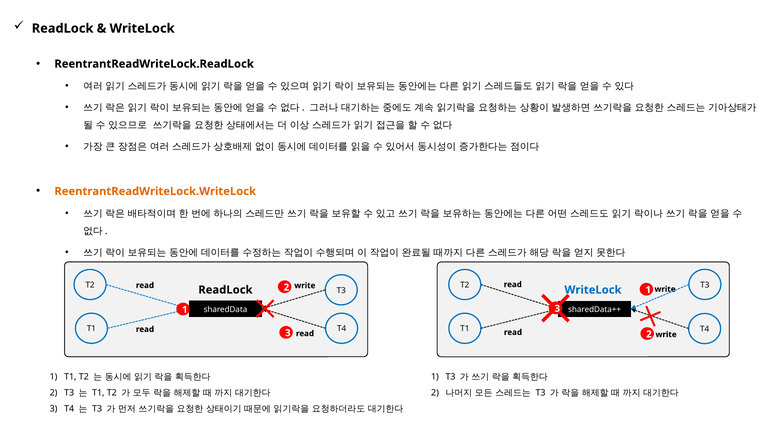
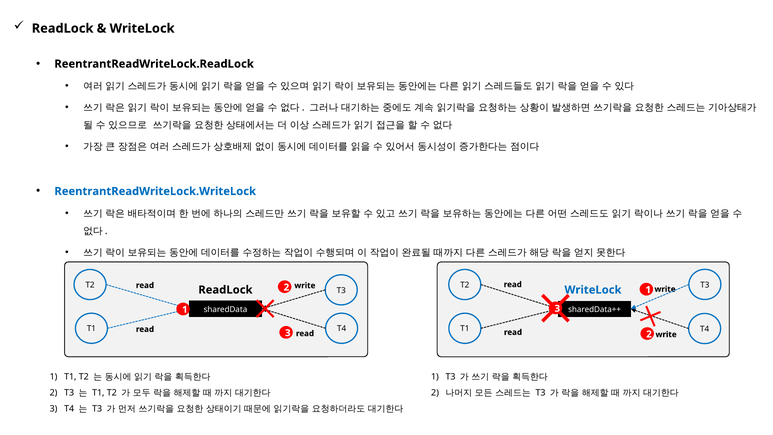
ReentrantReadWriteLock.WriteLock colour: orange -> blue (155, 191)
